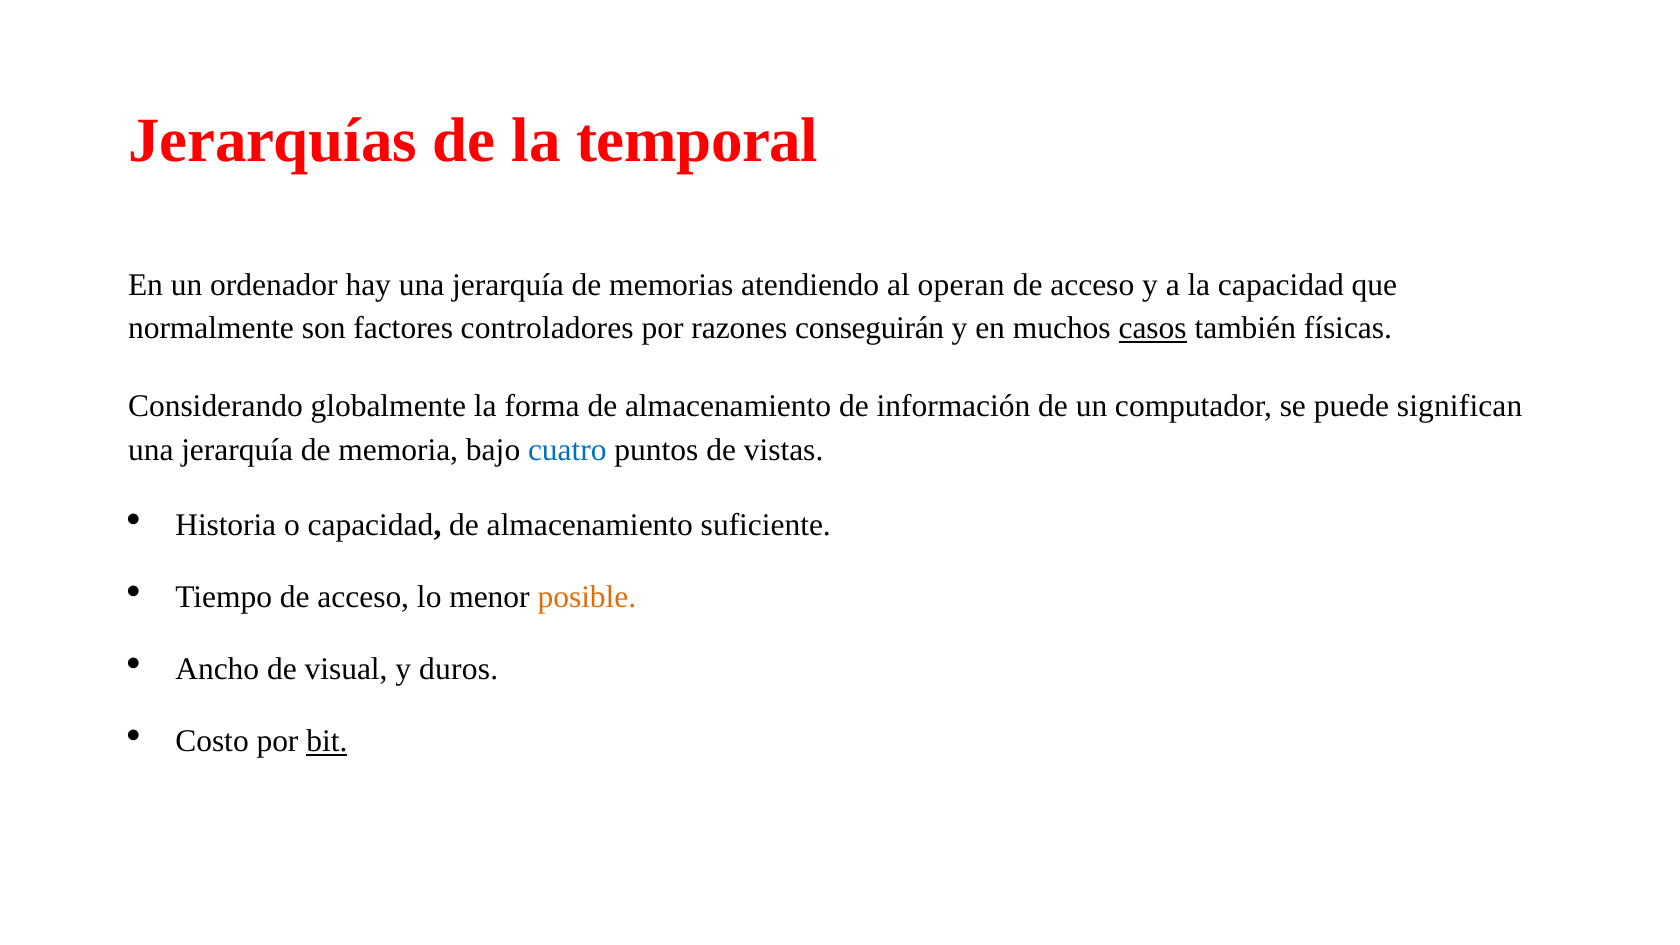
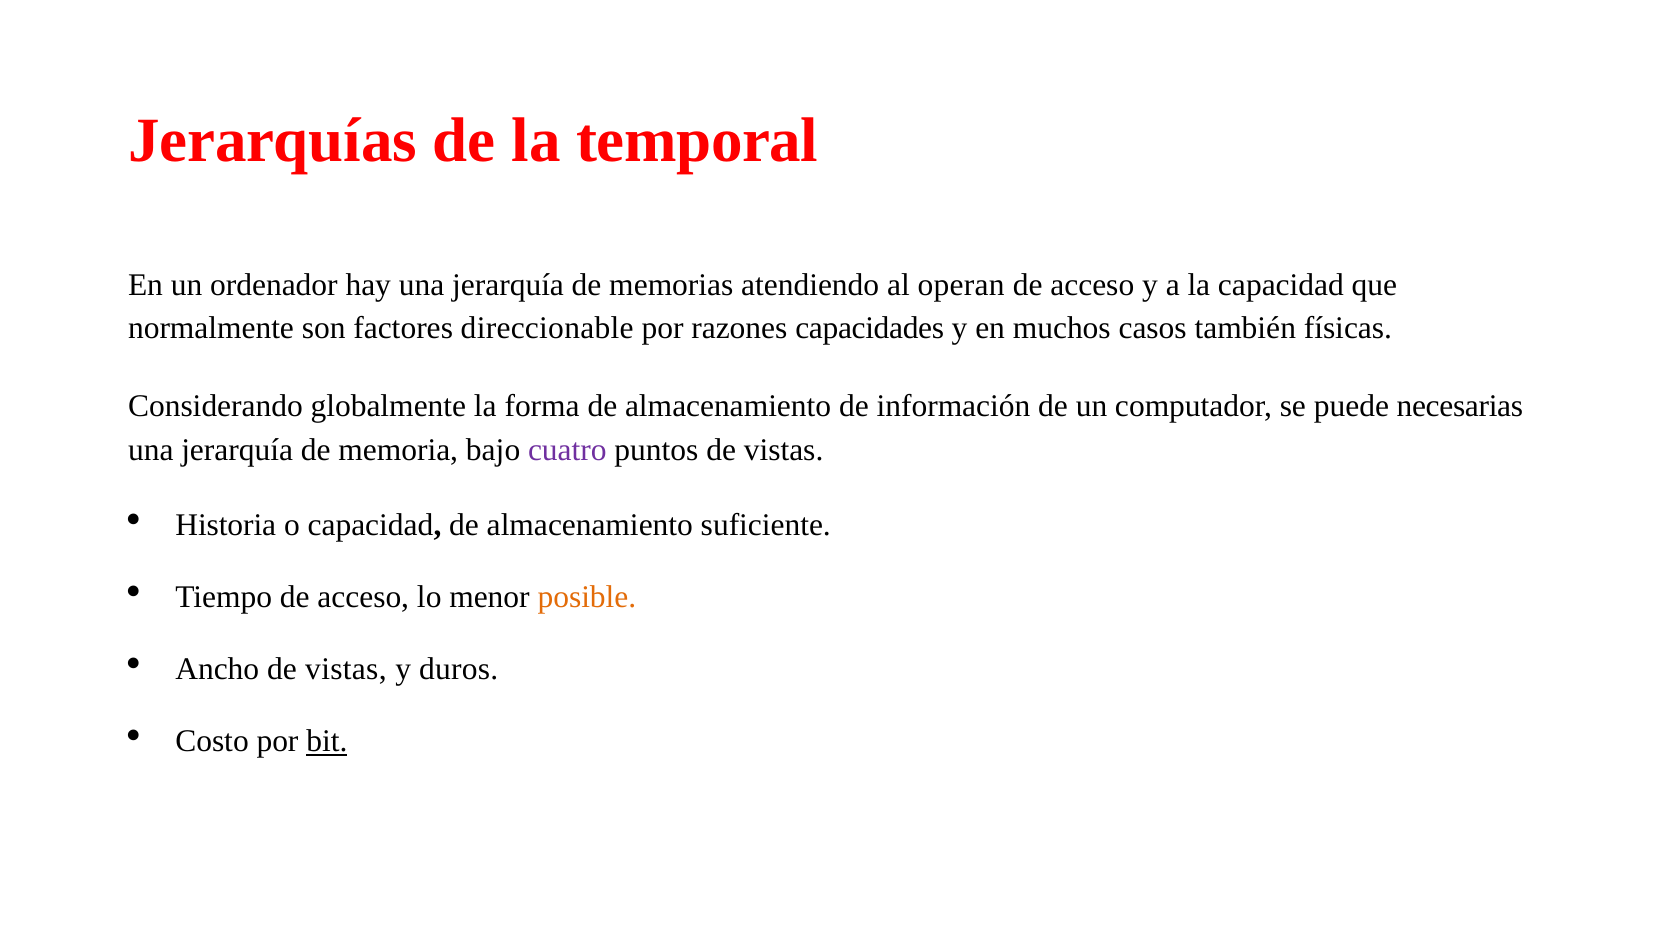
controladores: controladores -> direccionable (547, 328)
conseguirán: conseguirán -> capacidades (870, 328)
casos underline: present -> none (1153, 328)
significan: significan -> necesarias (1460, 407)
cuatro colour: blue -> purple (567, 450)
Ancho de visual: visual -> vistas (346, 669)
